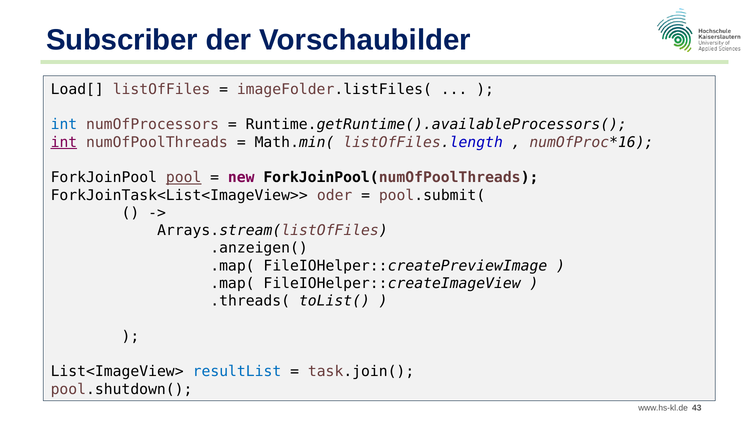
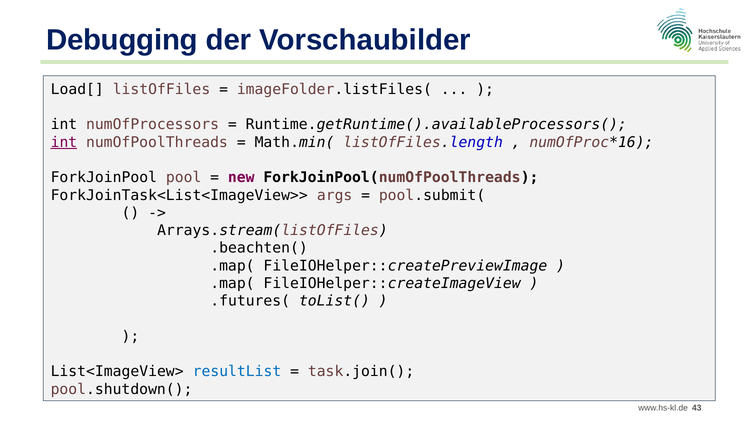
Subscriber: Subscriber -> Debugging (122, 40)
int colour: blue -> black (64, 125)
pool underline: present -> none (184, 178)
oder: oder -> args (335, 195)
.anzeigen(: .anzeigen( -> .beachten( (259, 248)
.threads(: .threads( -> .futures( (250, 301)
